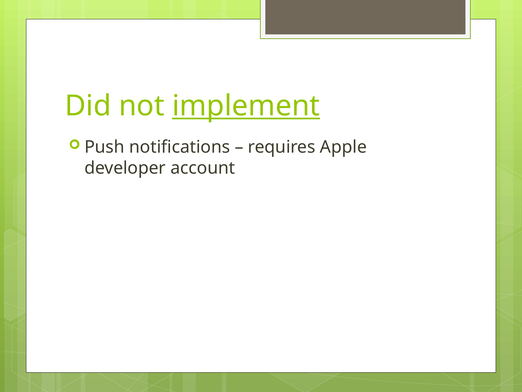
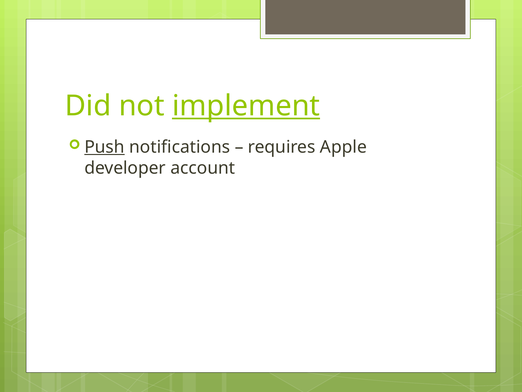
Push underline: none -> present (105, 147)
